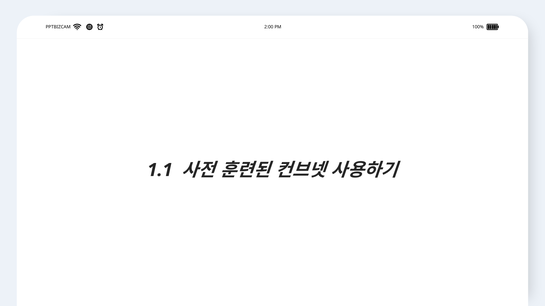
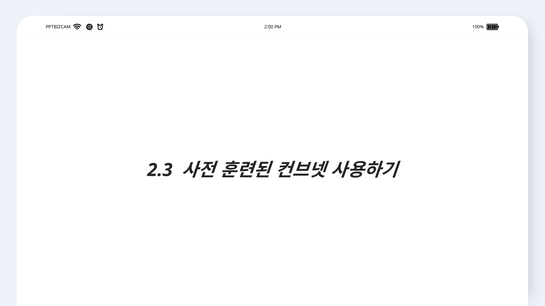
1.1: 1.1 -> 2.3 (160, 170)
